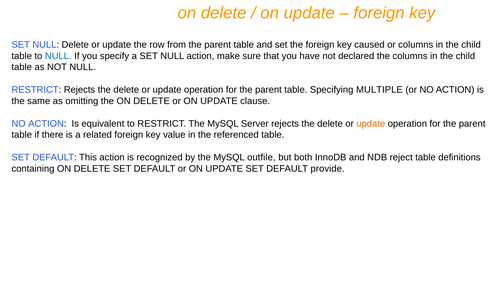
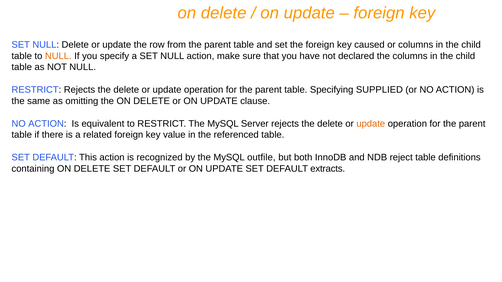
NULL colour: blue -> orange (58, 56)
MULTIPLE: MULTIPLE -> SUPPLIED (379, 90)
provide: provide -> extracts (328, 169)
